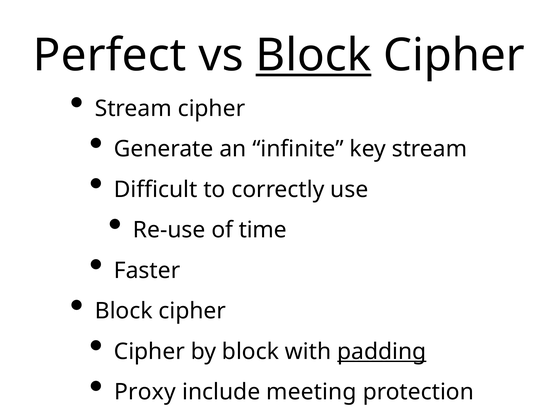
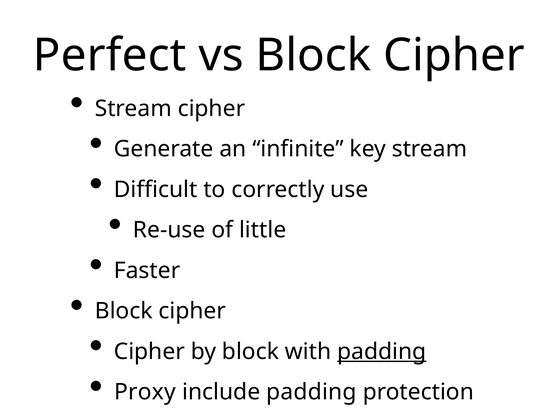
Block underline: present -> none (313, 56)
time: time -> little (263, 230)
include meeting: meeting -> padding (311, 393)
